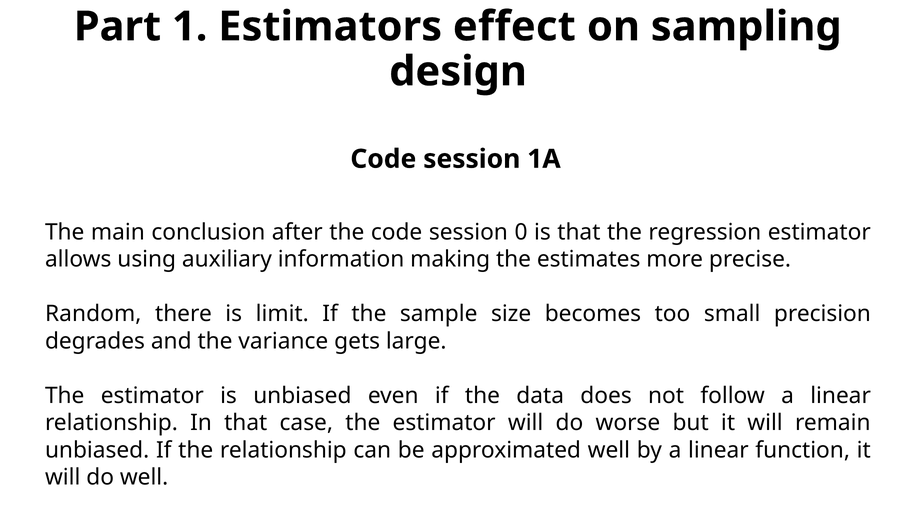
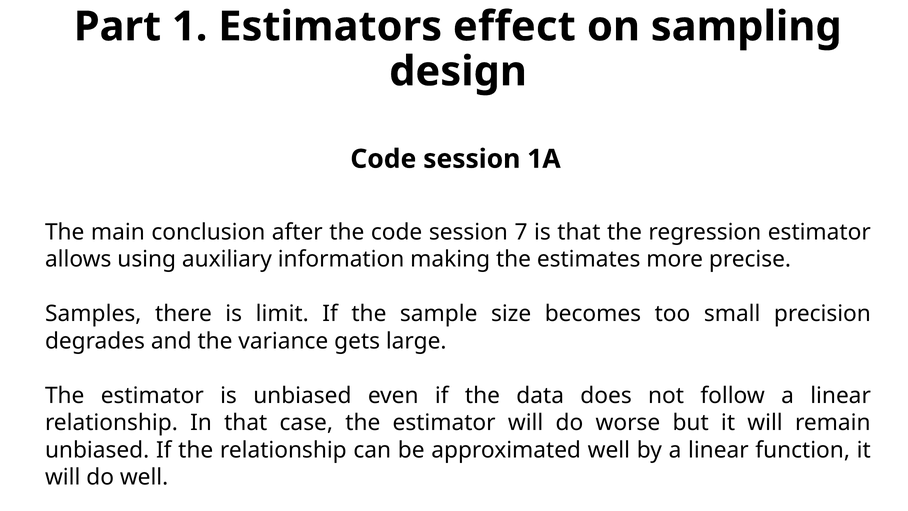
0: 0 -> 7 (521, 232)
Random: Random -> Samples (93, 314)
